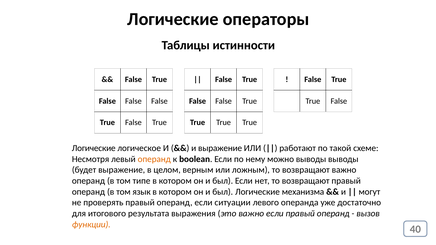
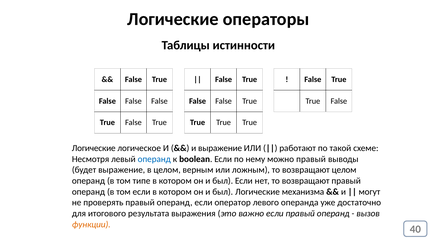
операнд colour: orange -> blue (154, 159)
можно выводы: выводы -> правый (311, 159)
возвращают важно: важно -> целом (344, 170)
том язык: язык -> если (142, 192)
ситуации: ситуации -> оператор (233, 203)
